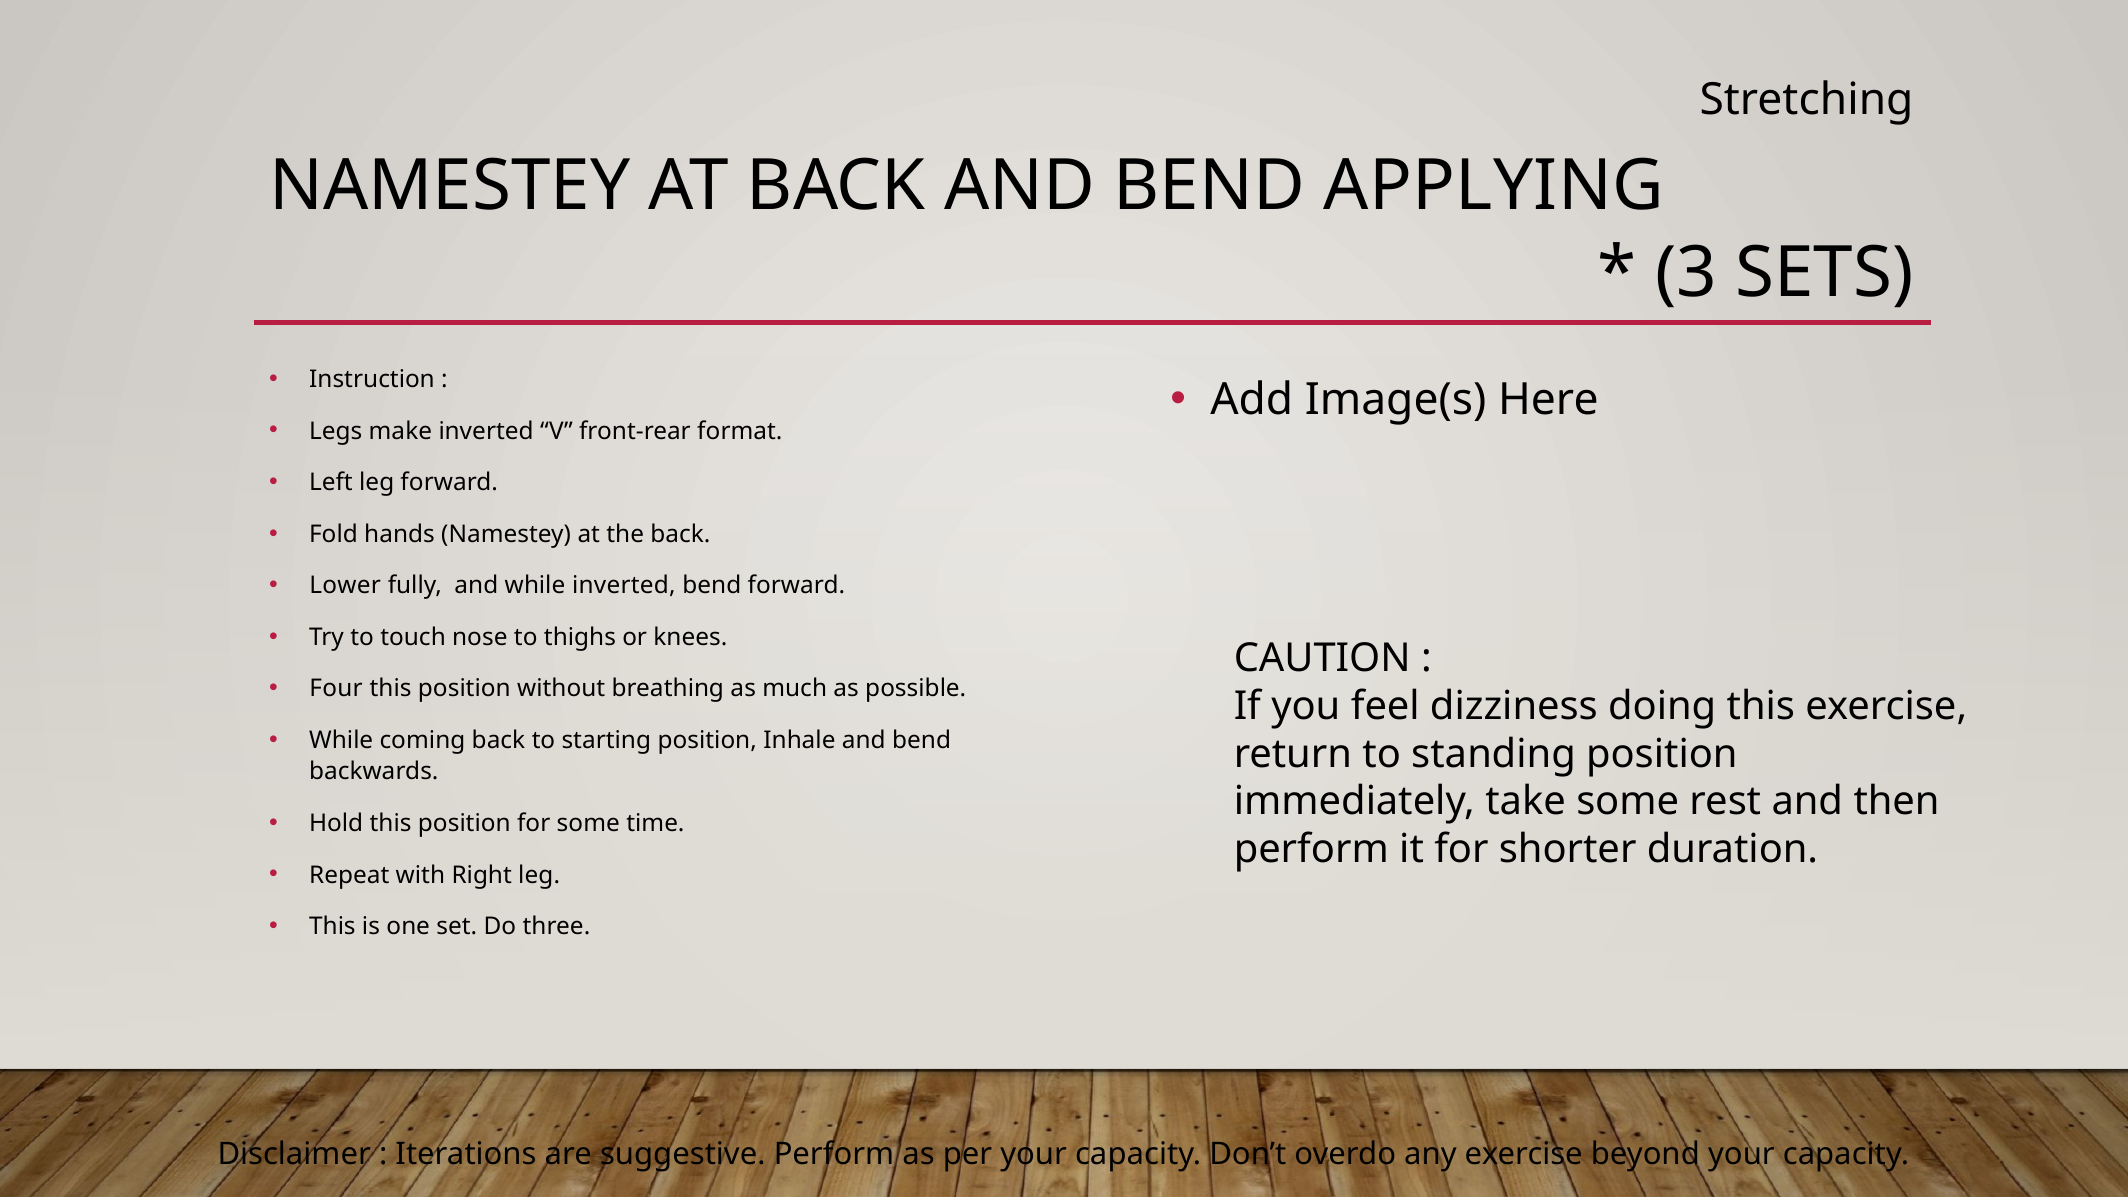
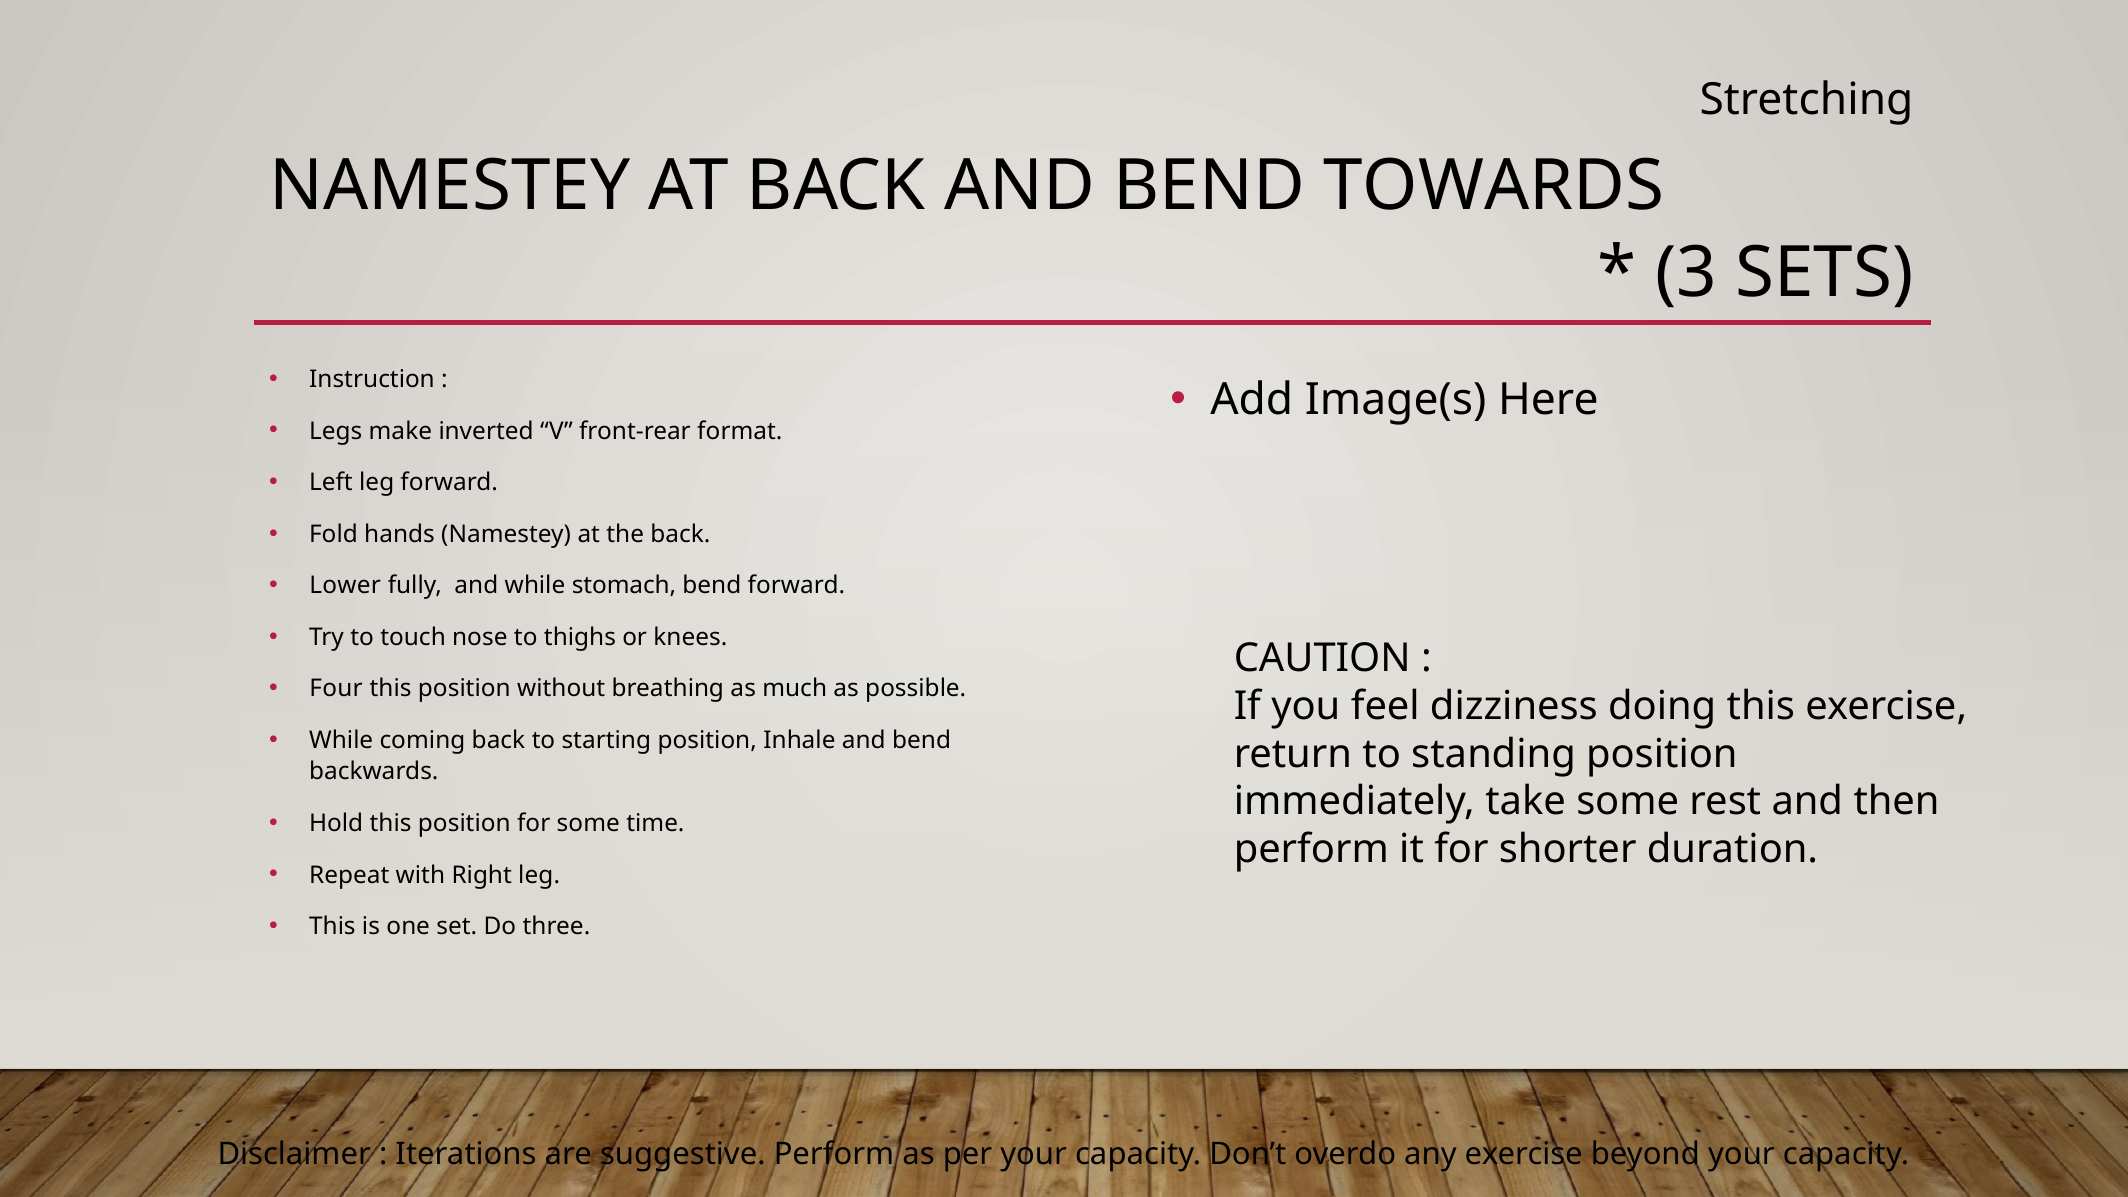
APPLYING: APPLYING -> TOWARDS (1494, 186)
while inverted: inverted -> stomach (624, 586)
